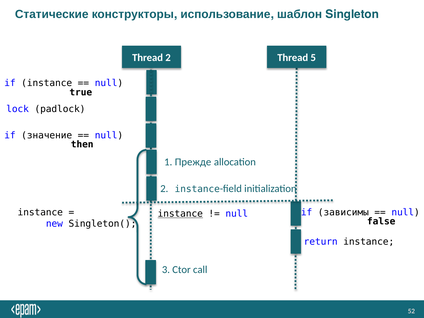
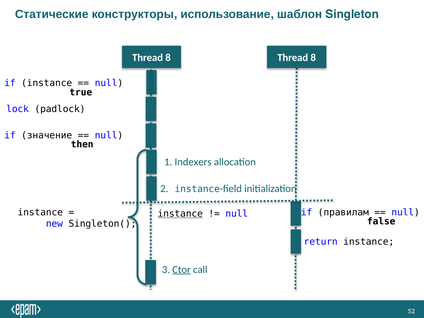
2: 2 -> 8 (168, 58)
5: 5 -> 8 (313, 58)
Прежде: Прежде -> Indexers (193, 162)
зависимы: зависимы -> правилам (343, 212)
Ctor underline: none -> present (182, 270)
